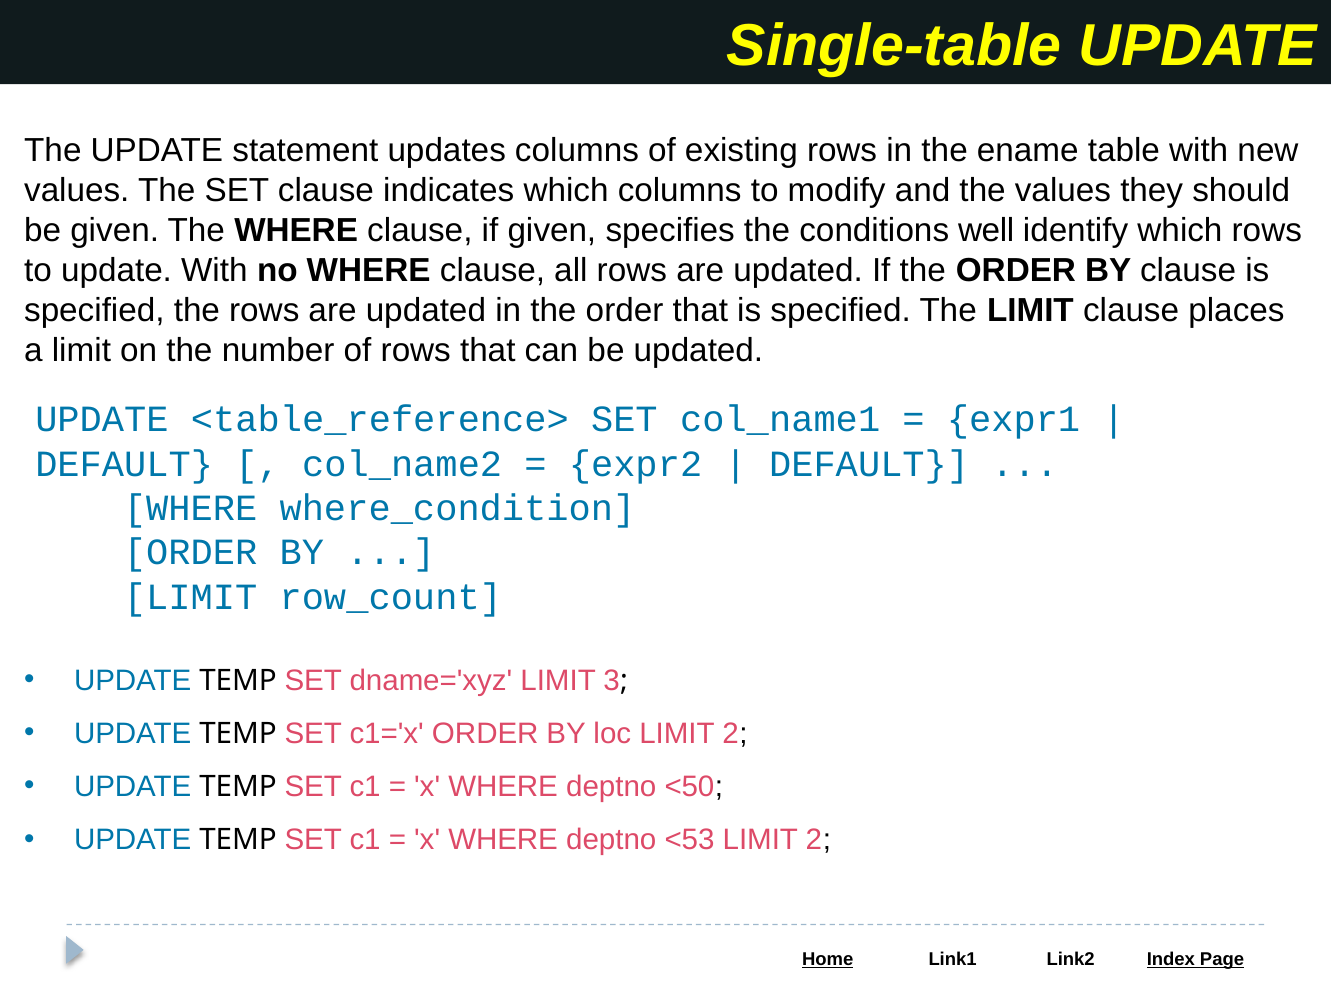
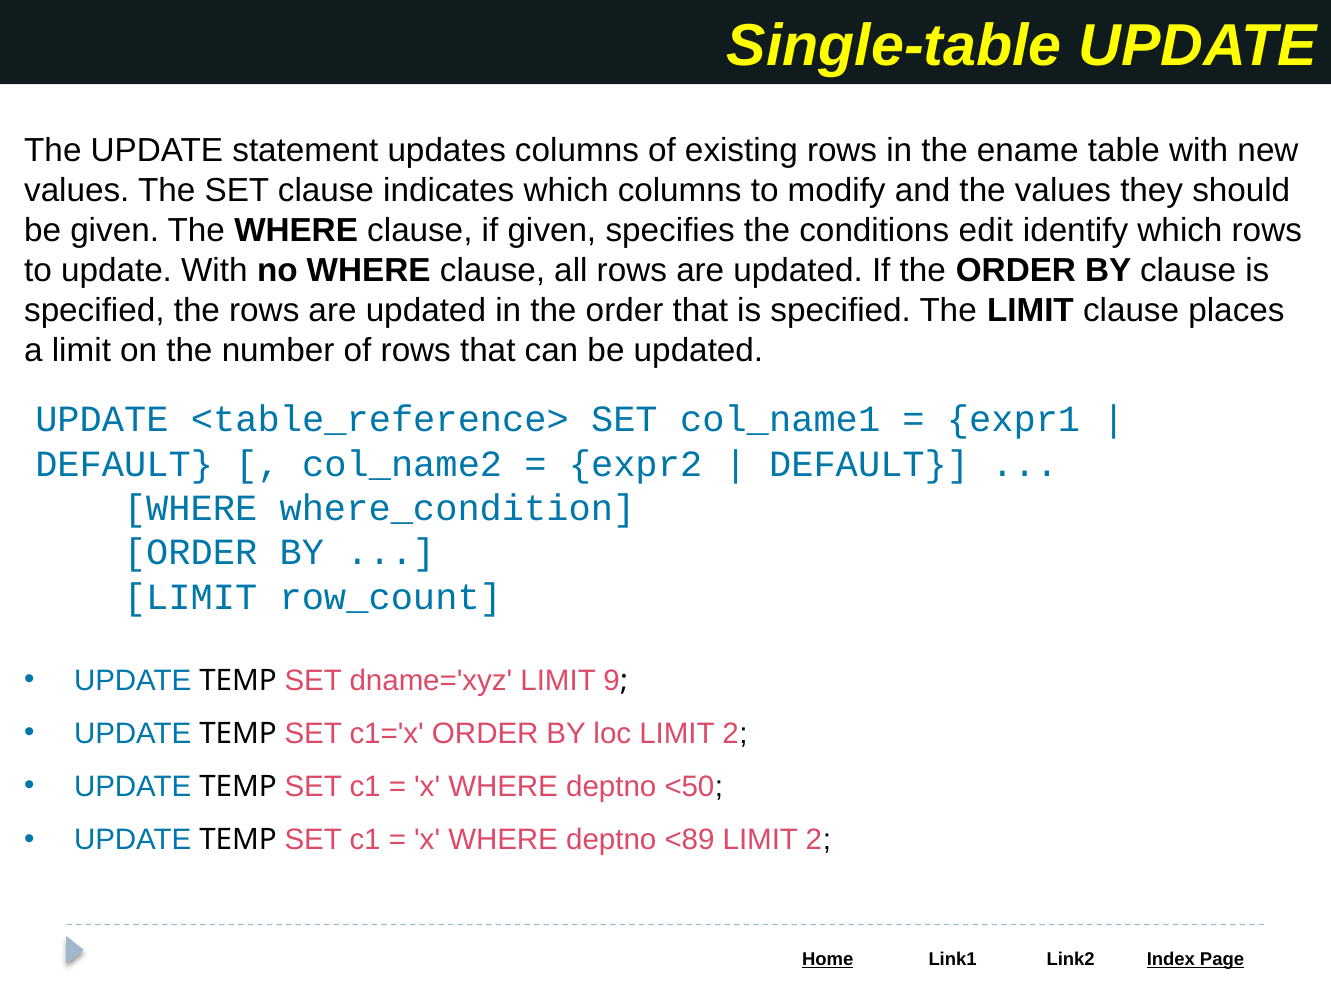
well: well -> edit (986, 231)
3: 3 -> 9 (612, 681)
<53: <53 -> <89 (689, 840)
